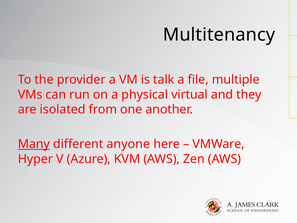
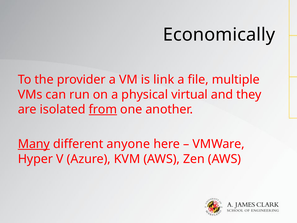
Multitenancy: Multitenancy -> Economically (219, 35)
talk: talk -> link (164, 80)
from underline: none -> present (103, 109)
